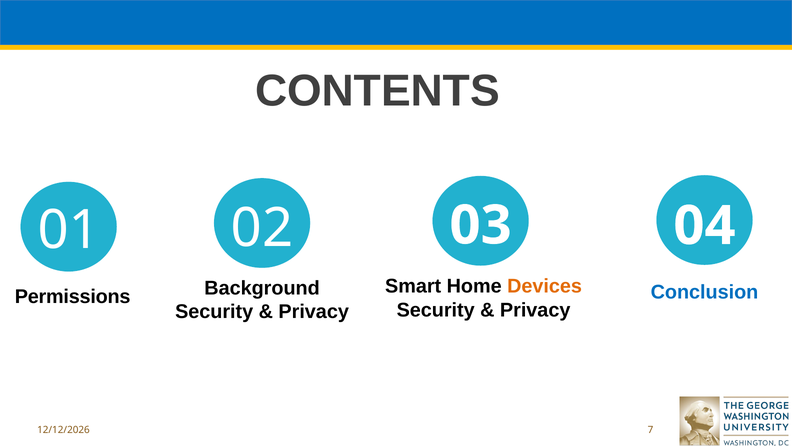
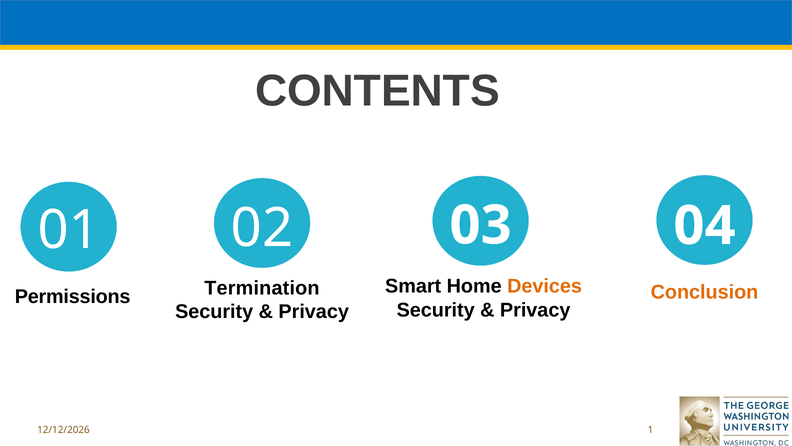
Background: Background -> Termination (262, 288)
Conclusion colour: blue -> orange (704, 292)
7: 7 -> 1 (650, 430)
